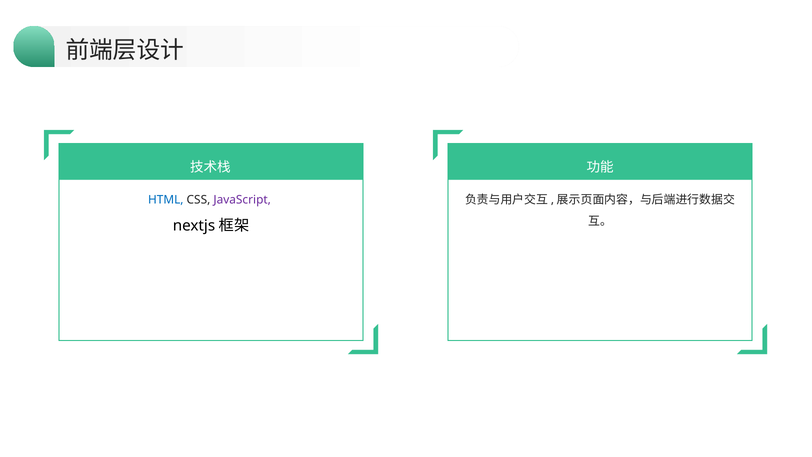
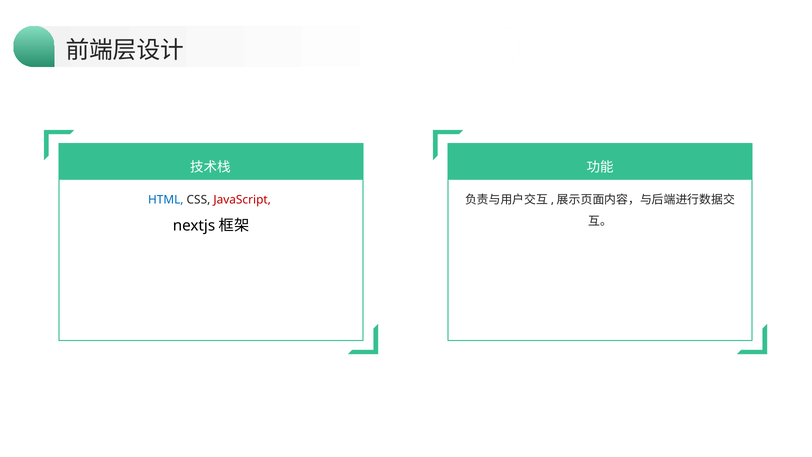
JavaScript colour: purple -> red (242, 200)
